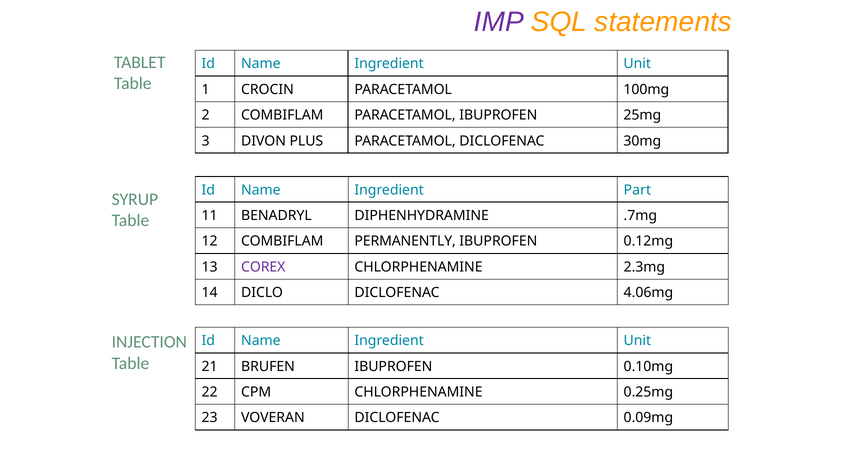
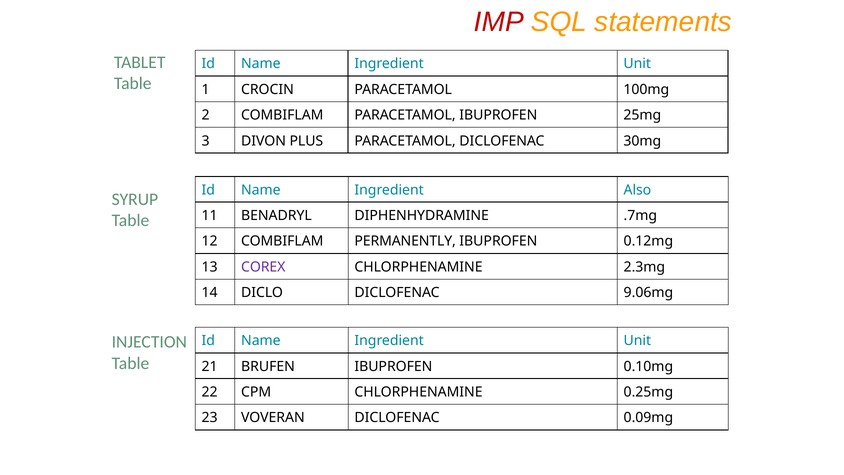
IMP colour: purple -> red (499, 22)
Part: Part -> Also (637, 190)
4.06mg: 4.06mg -> 9.06mg (648, 293)
